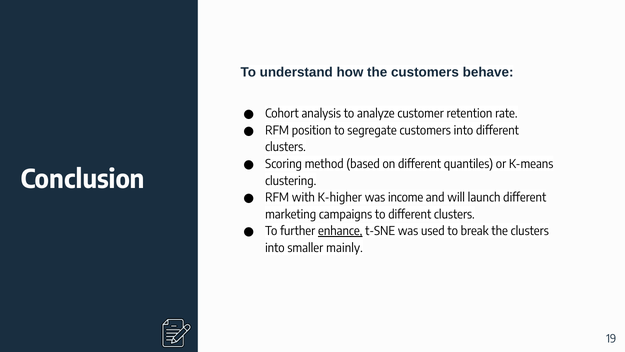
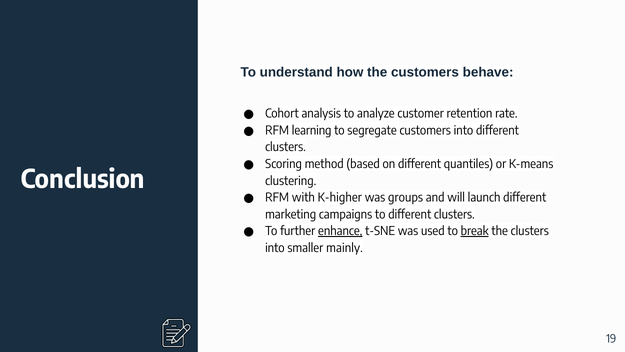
position: position -> learning (312, 131)
income: income -> groups (406, 198)
break underline: none -> present (475, 231)
